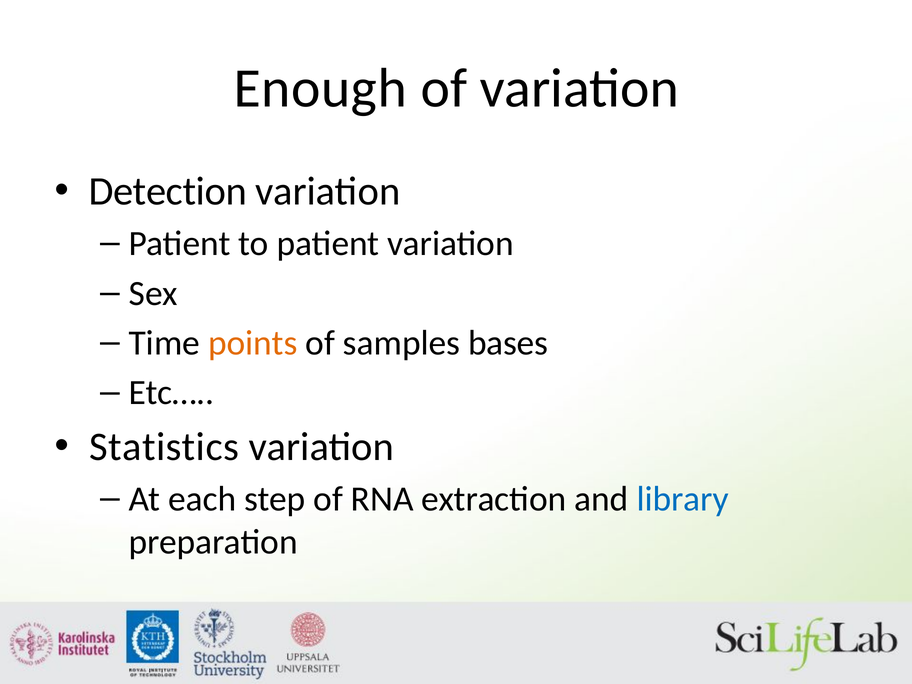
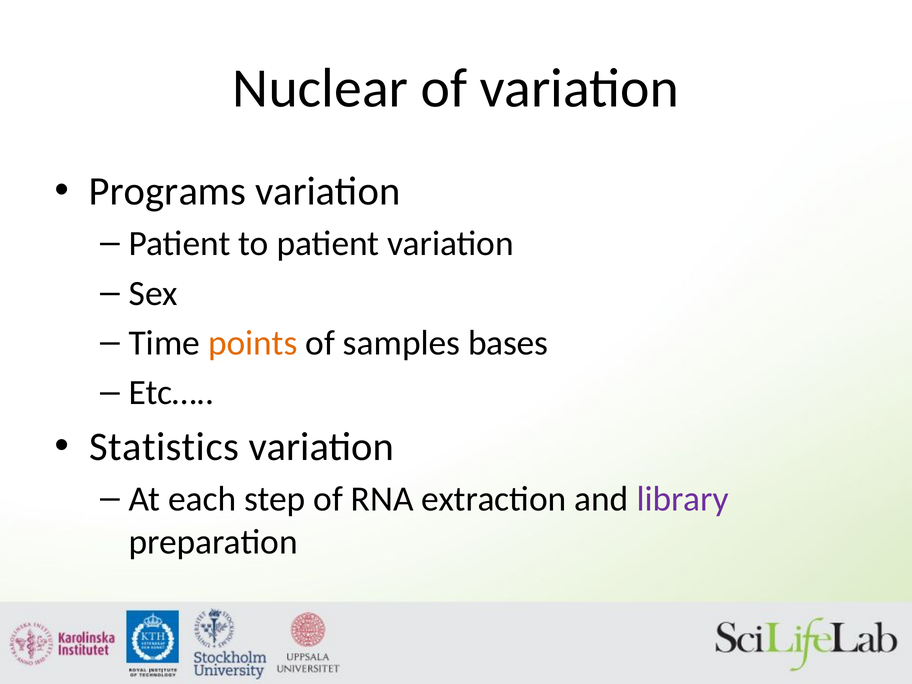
Enough: Enough -> Nuclear (320, 88)
Detection: Detection -> Programs (168, 191)
library colour: blue -> purple (683, 499)
